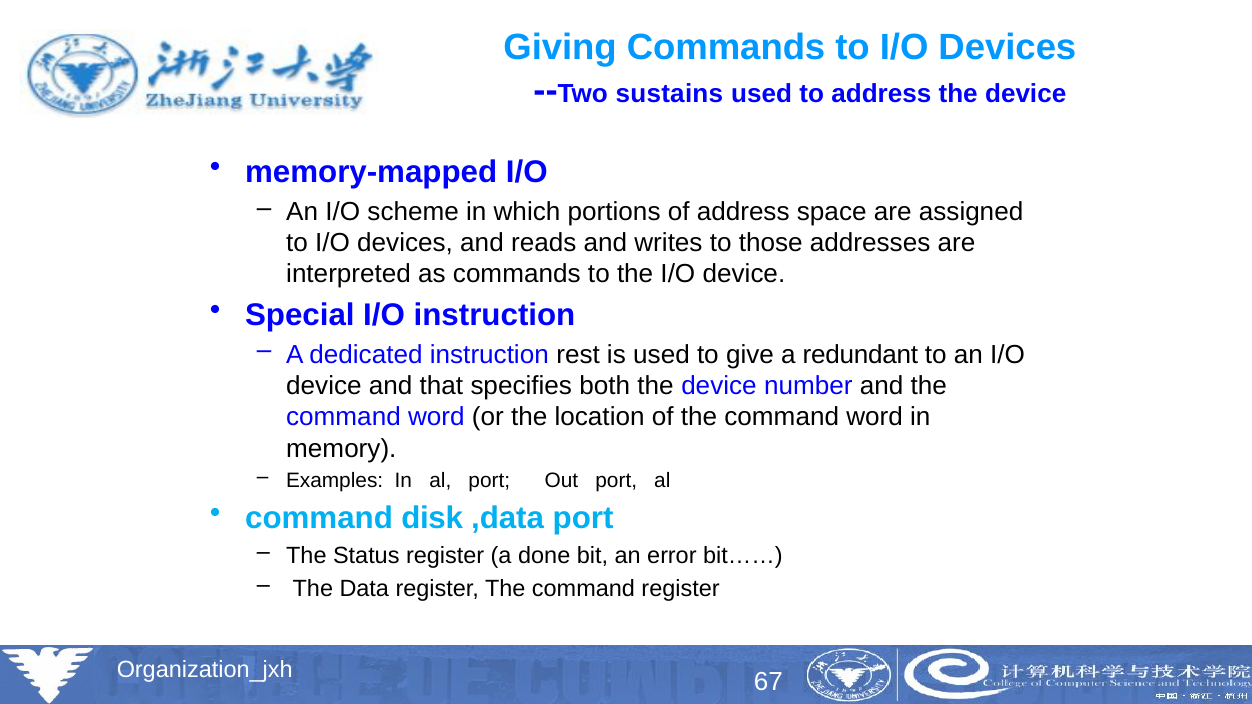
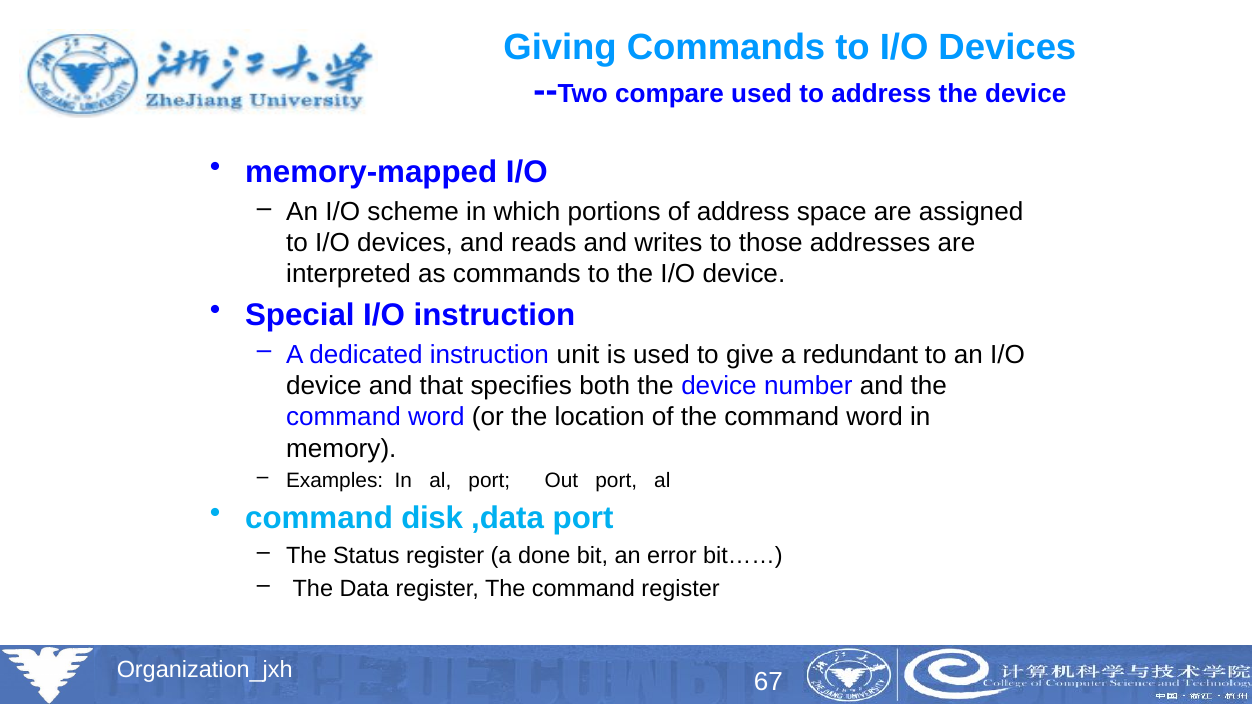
sustains: sustains -> compare (669, 94)
rest: rest -> unit (578, 355)
